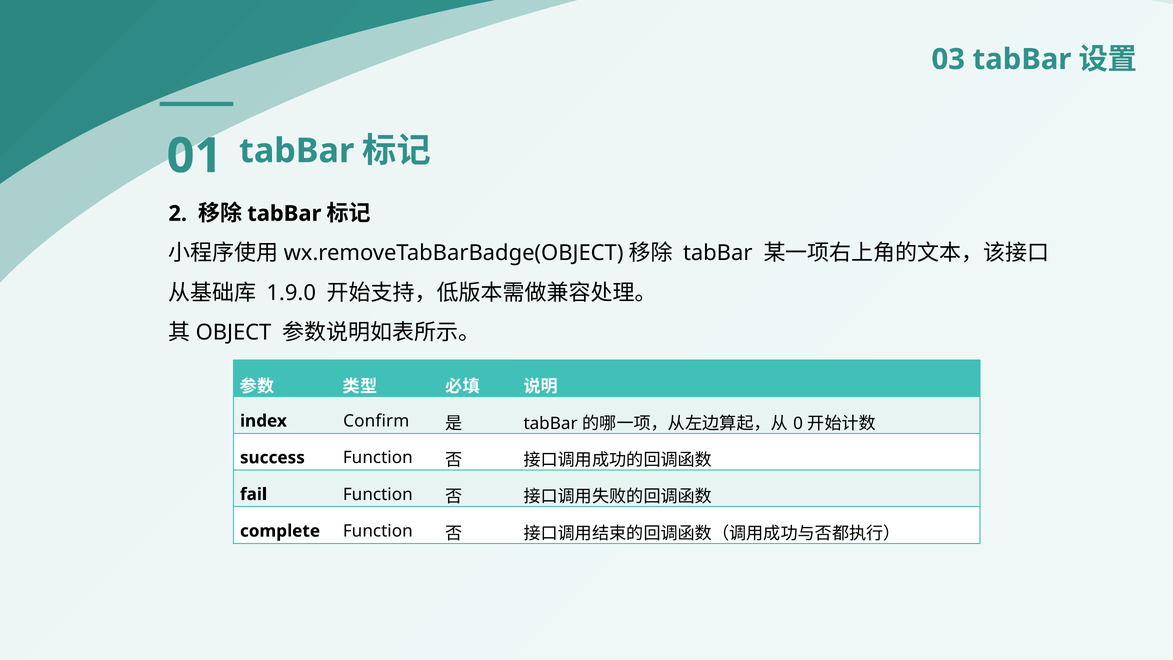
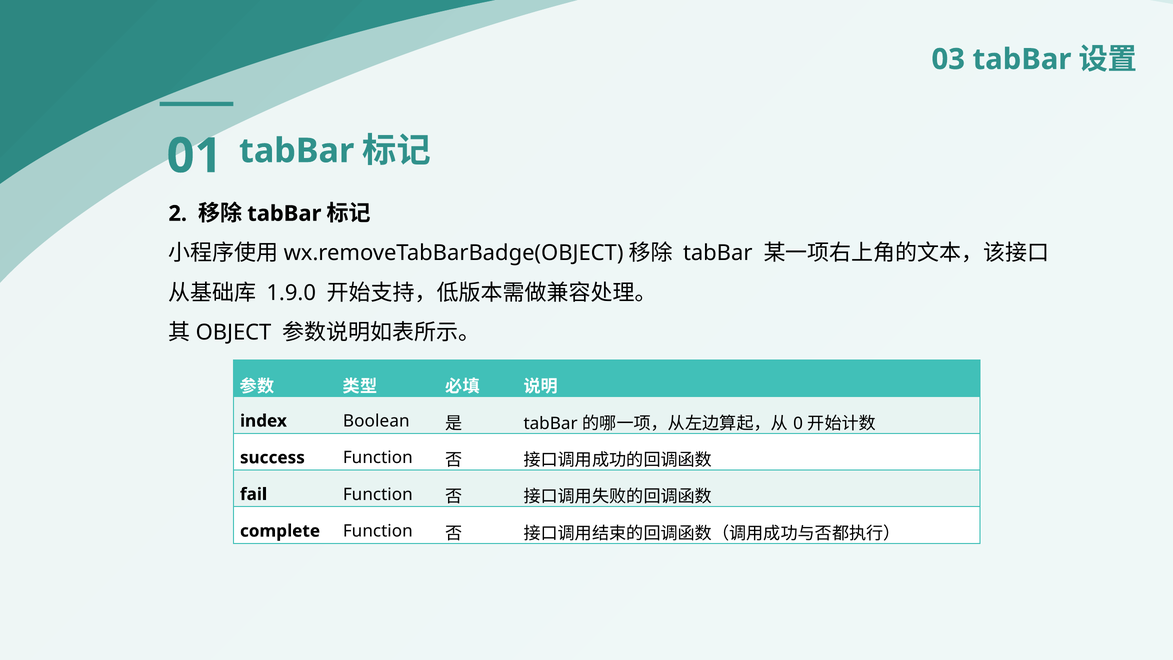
Confirm: Confirm -> Boolean (376, 421)
